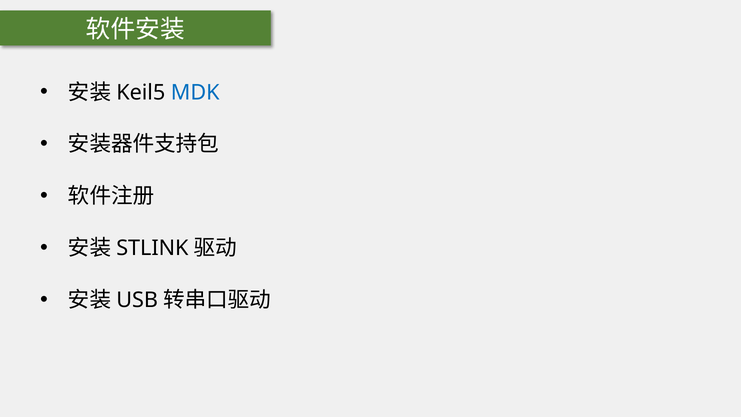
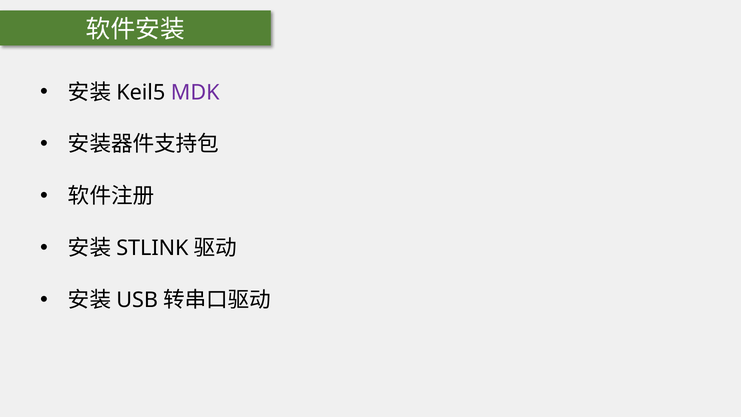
MDK colour: blue -> purple (195, 92)
